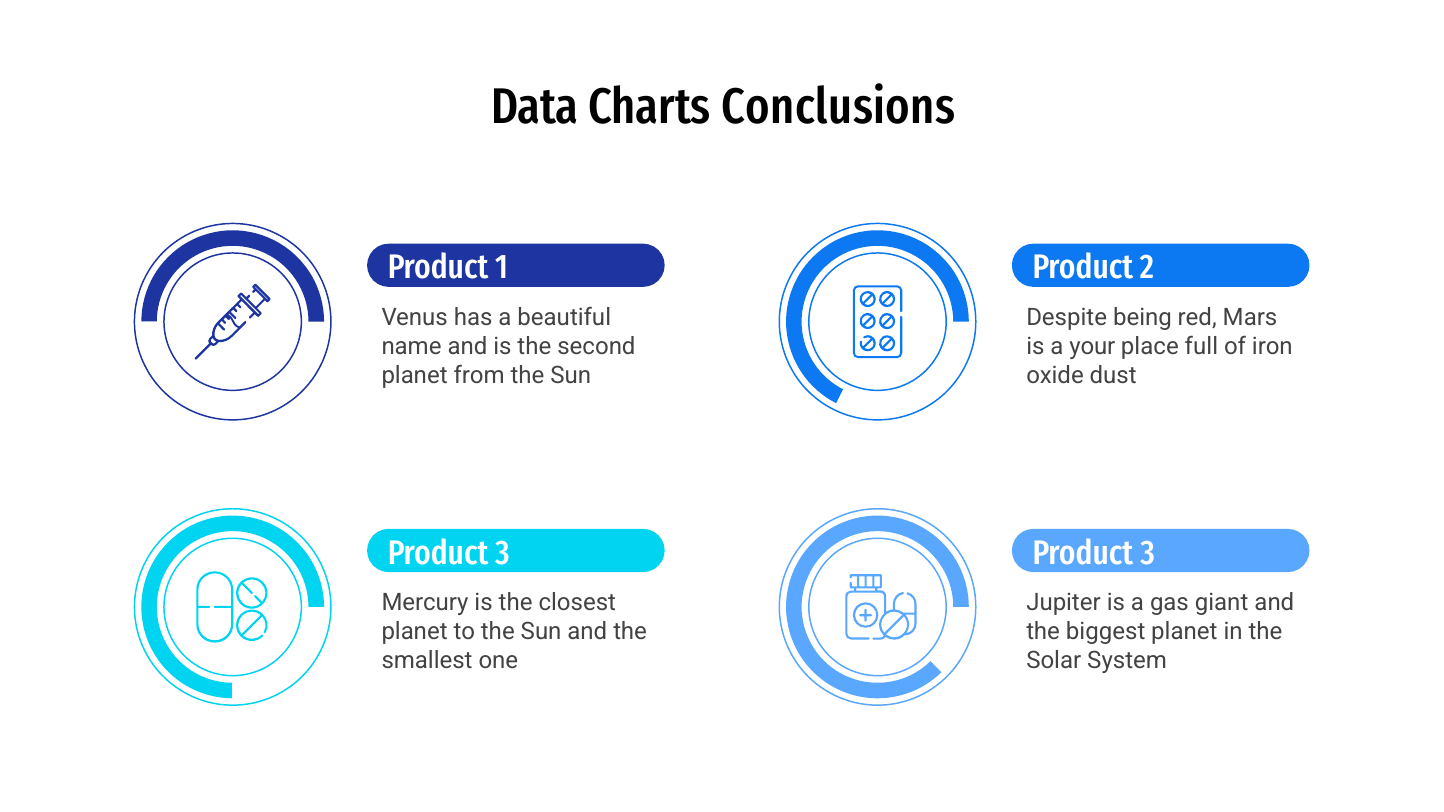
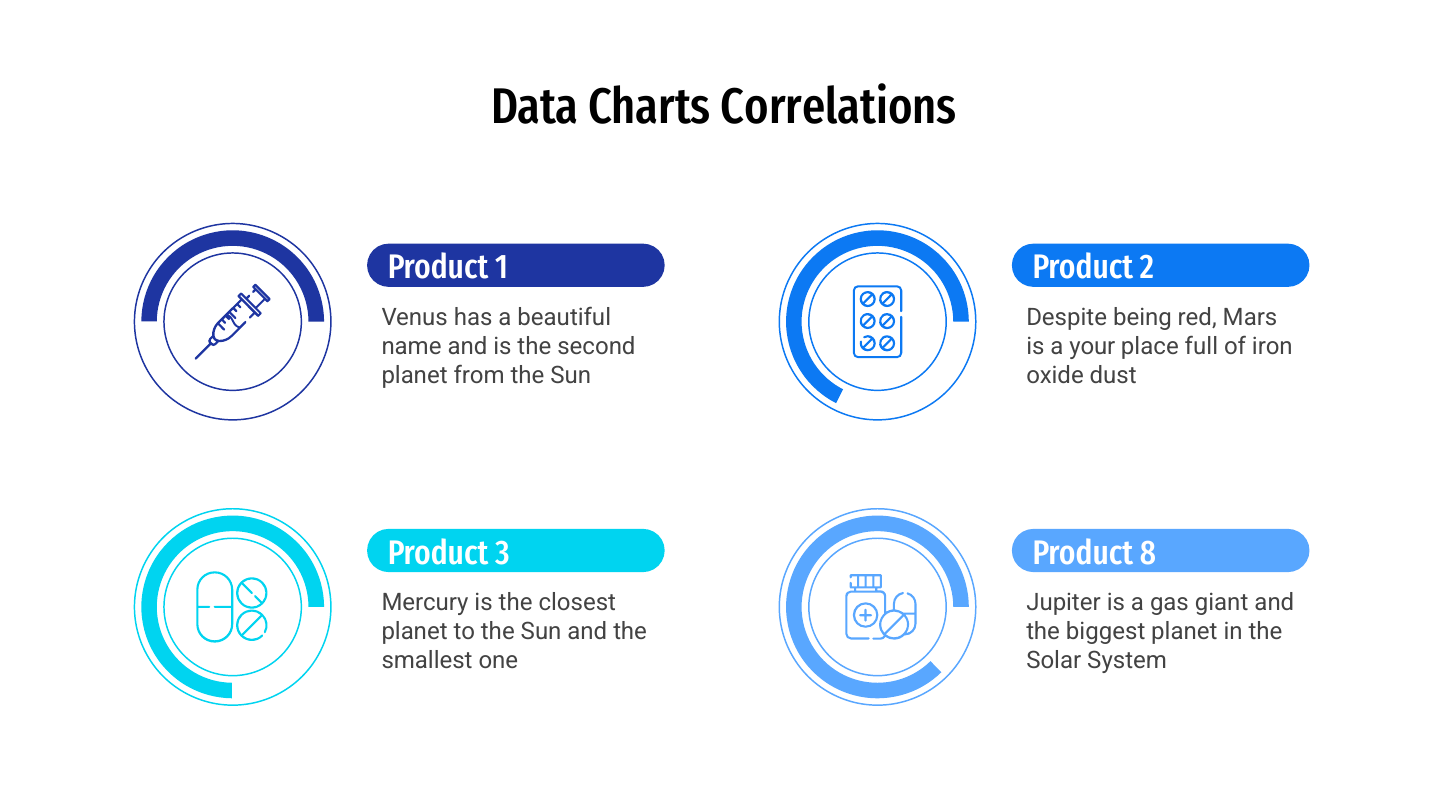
Conclusions: Conclusions -> Correlations (839, 107)
3: 3 -> 8 (1148, 553)
